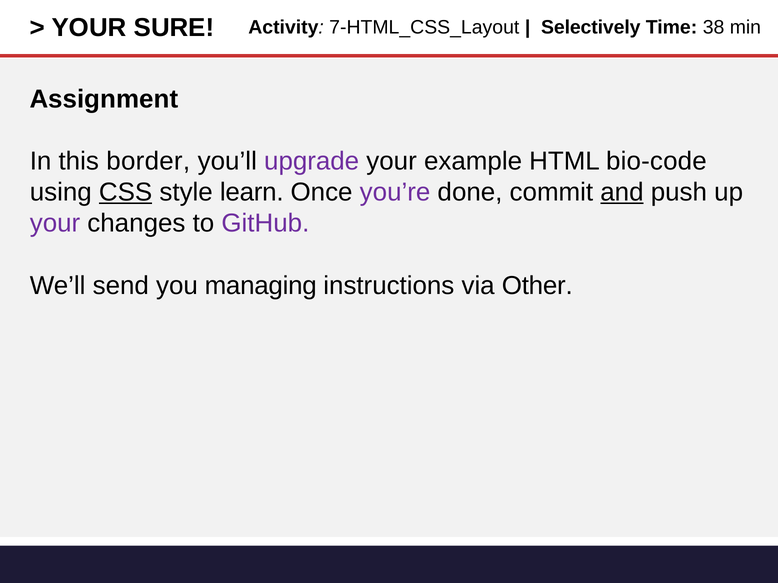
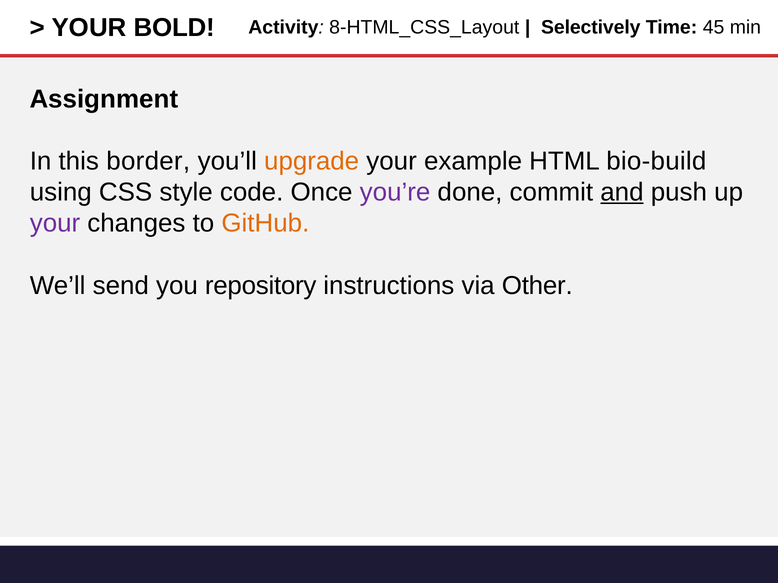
SURE: SURE -> BOLD (174, 28)
7-HTML_CSS_Layout: 7-HTML_CSS_Layout -> 8-HTML_CSS_Layout (424, 28)
38: 38 -> 45 (714, 28)
upgrade colour: purple -> orange (312, 161)
bio-code: bio-code -> bio-build (656, 161)
CSS underline: present -> none (126, 192)
learn: learn -> code (252, 192)
GitHub colour: purple -> orange (265, 224)
managing: managing -> repository (261, 286)
